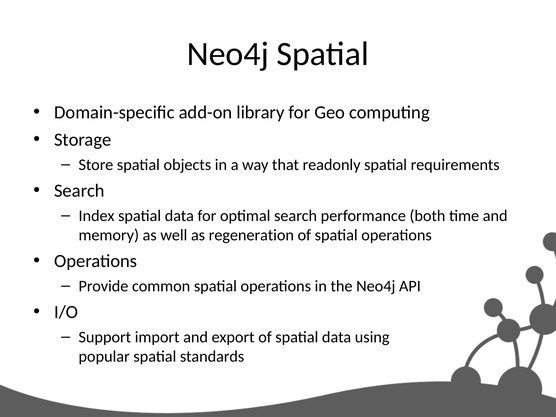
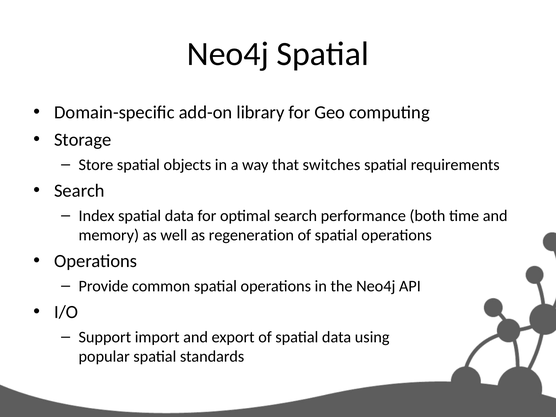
readonly: readonly -> switches (331, 165)
